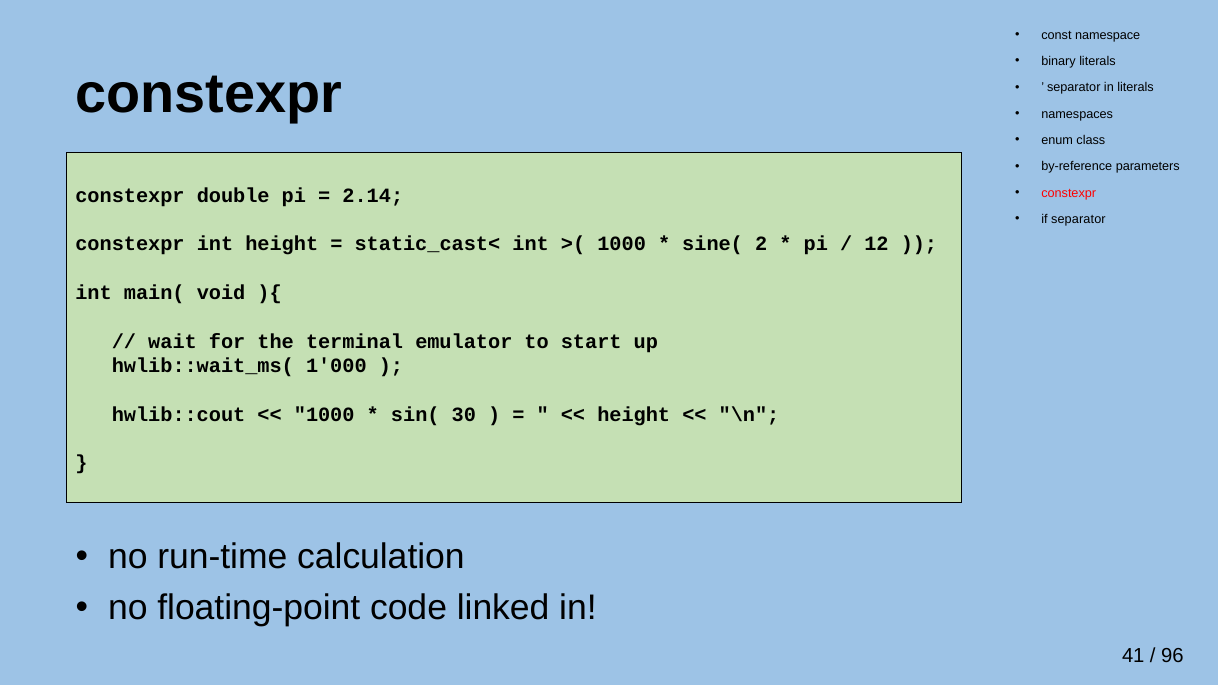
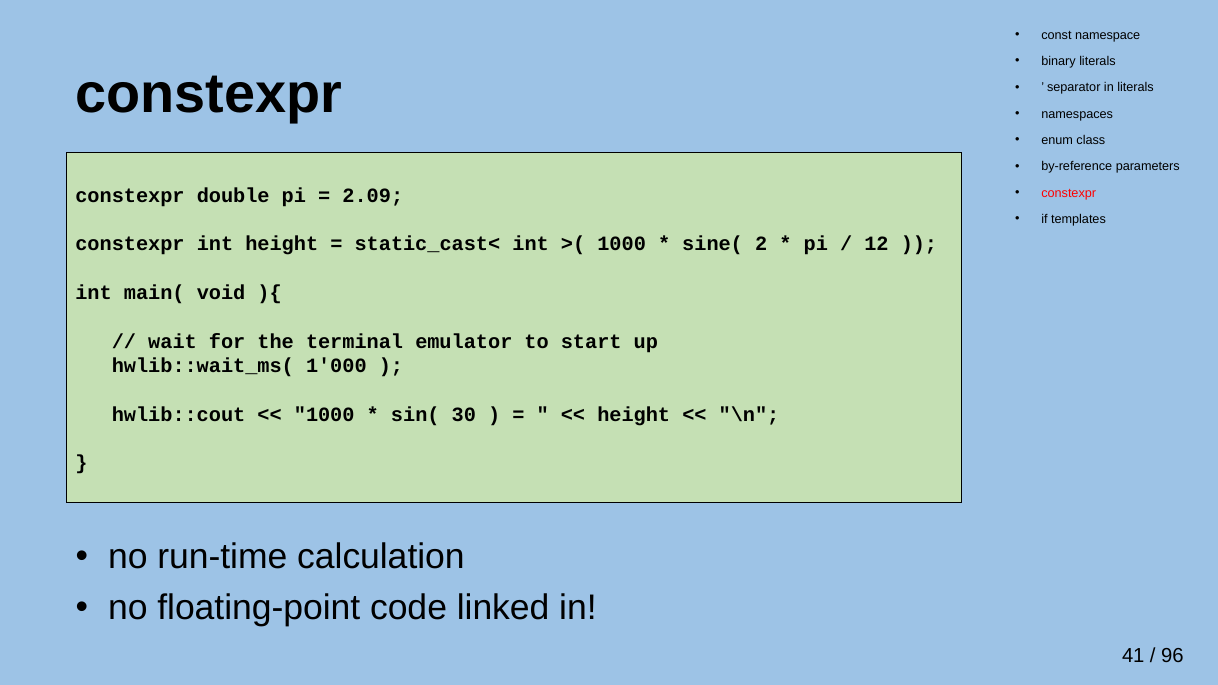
2.14: 2.14 -> 2.09 (373, 195)
if separator: separator -> templates (1078, 219)
